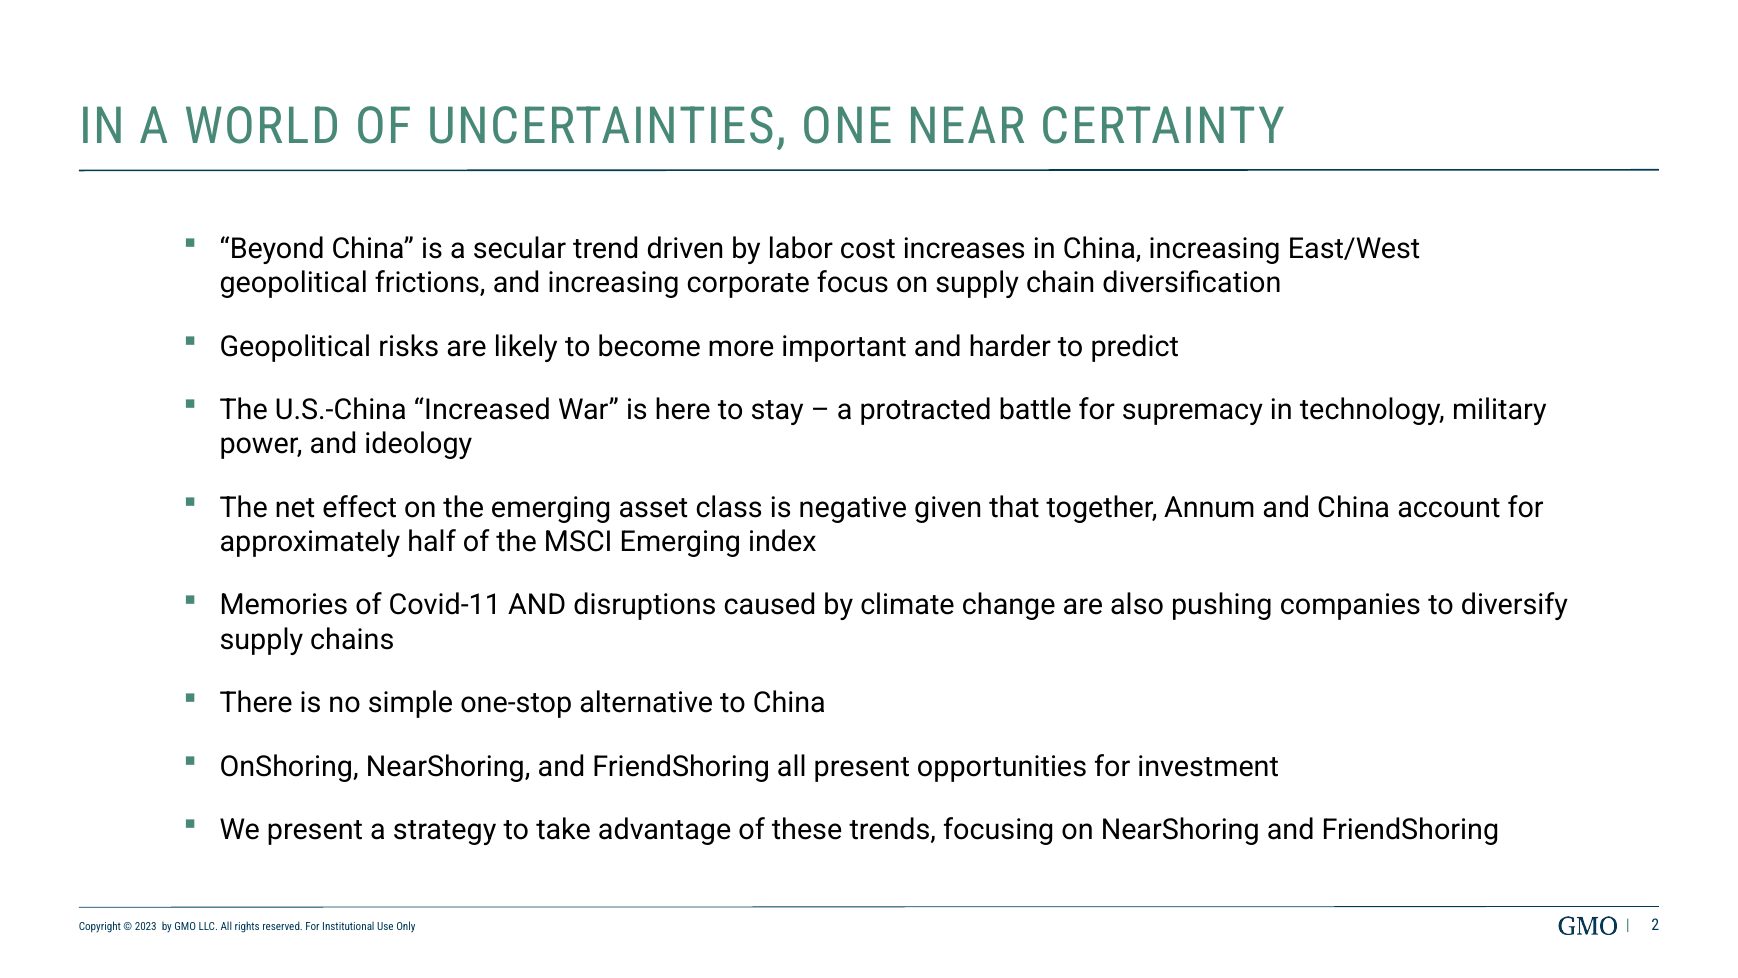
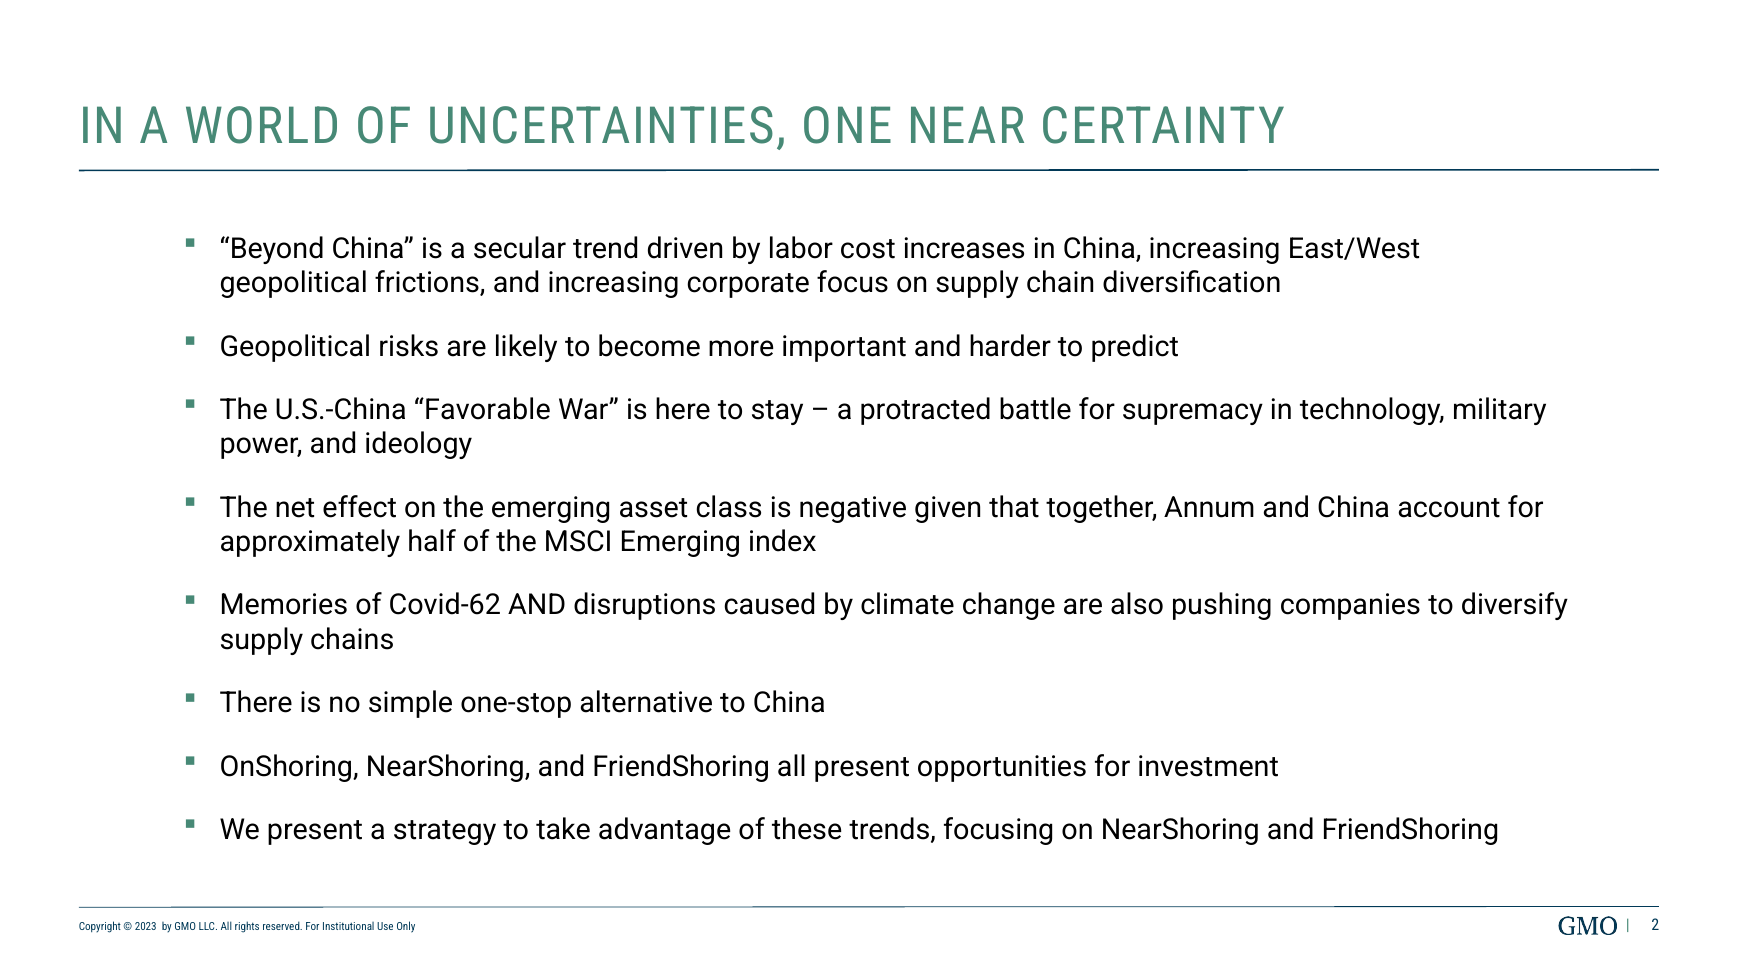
Increased: Increased -> Favorable (482, 410)
Covid-11: Covid-11 -> Covid-62 (445, 605)
